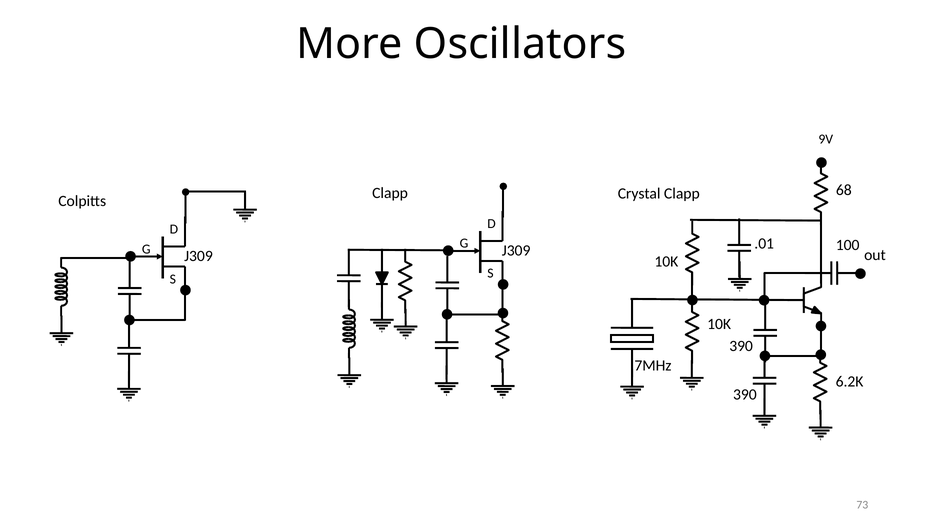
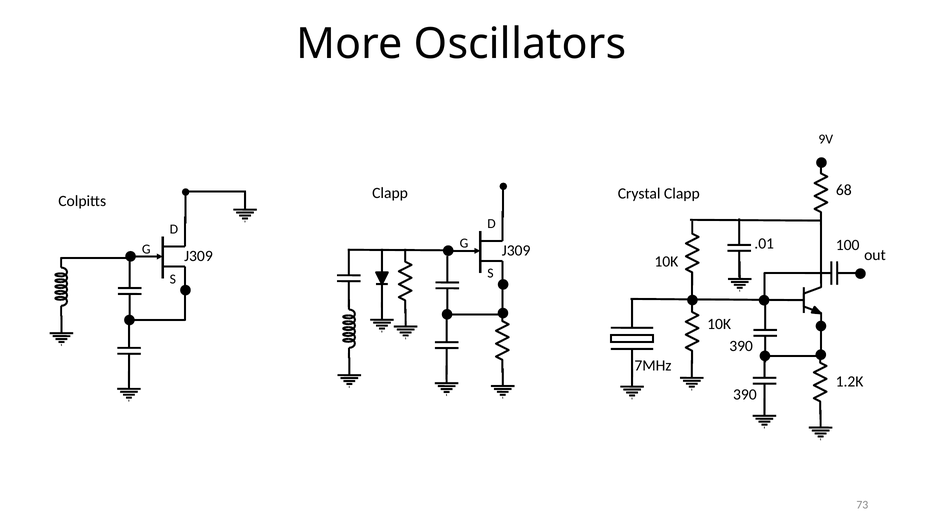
6.2K: 6.2K -> 1.2K (850, 382)
